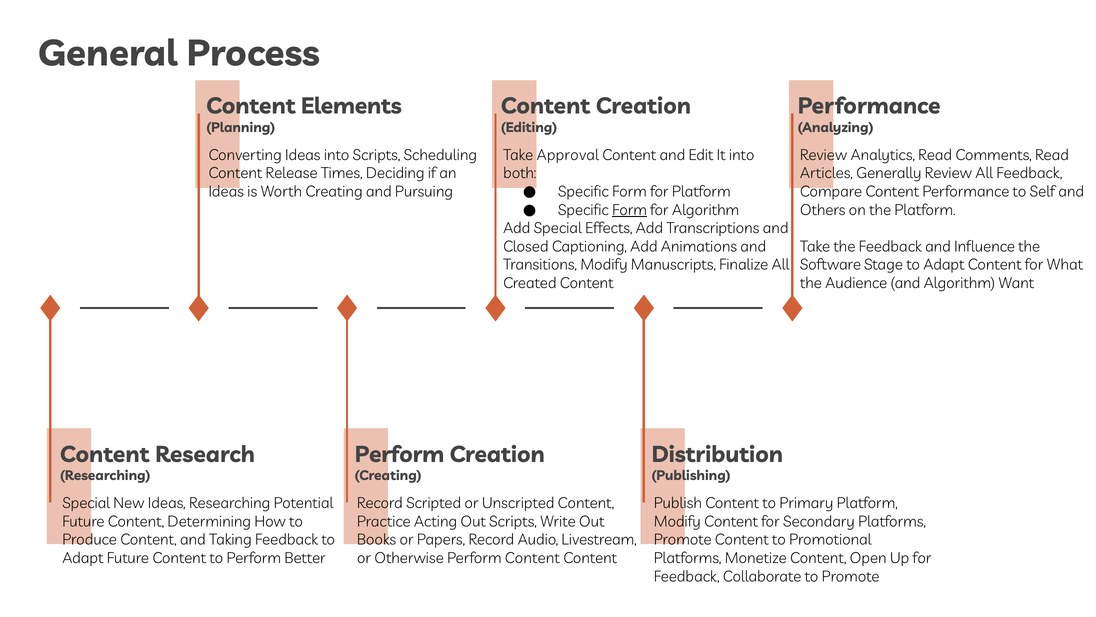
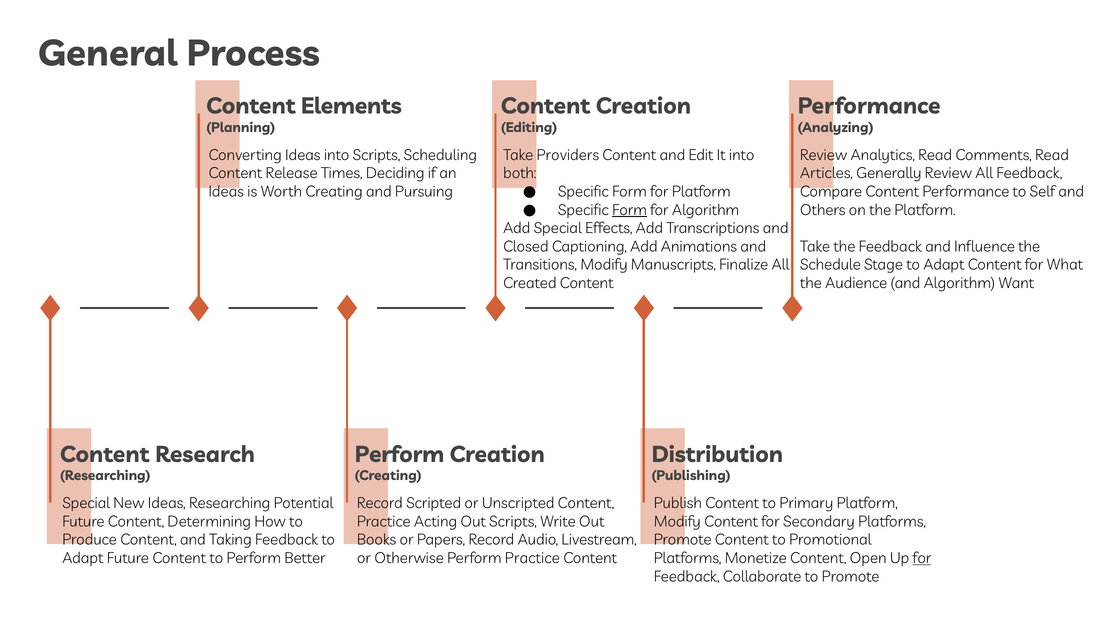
Approval: Approval -> Providers (568, 155)
Software: Software -> Schedule (830, 265)
Perform Content: Content -> Practice (532, 558)
for underline: none -> present (922, 558)
